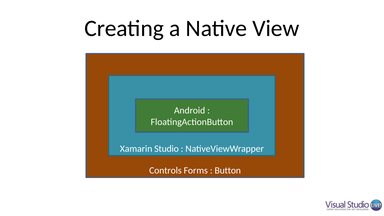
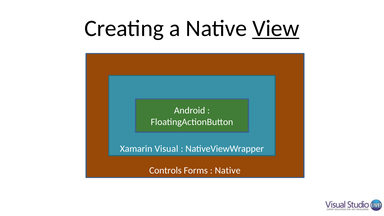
View underline: none -> present (276, 28)
Studio: Studio -> Visual (166, 149)
Button: Button -> Native (228, 171)
